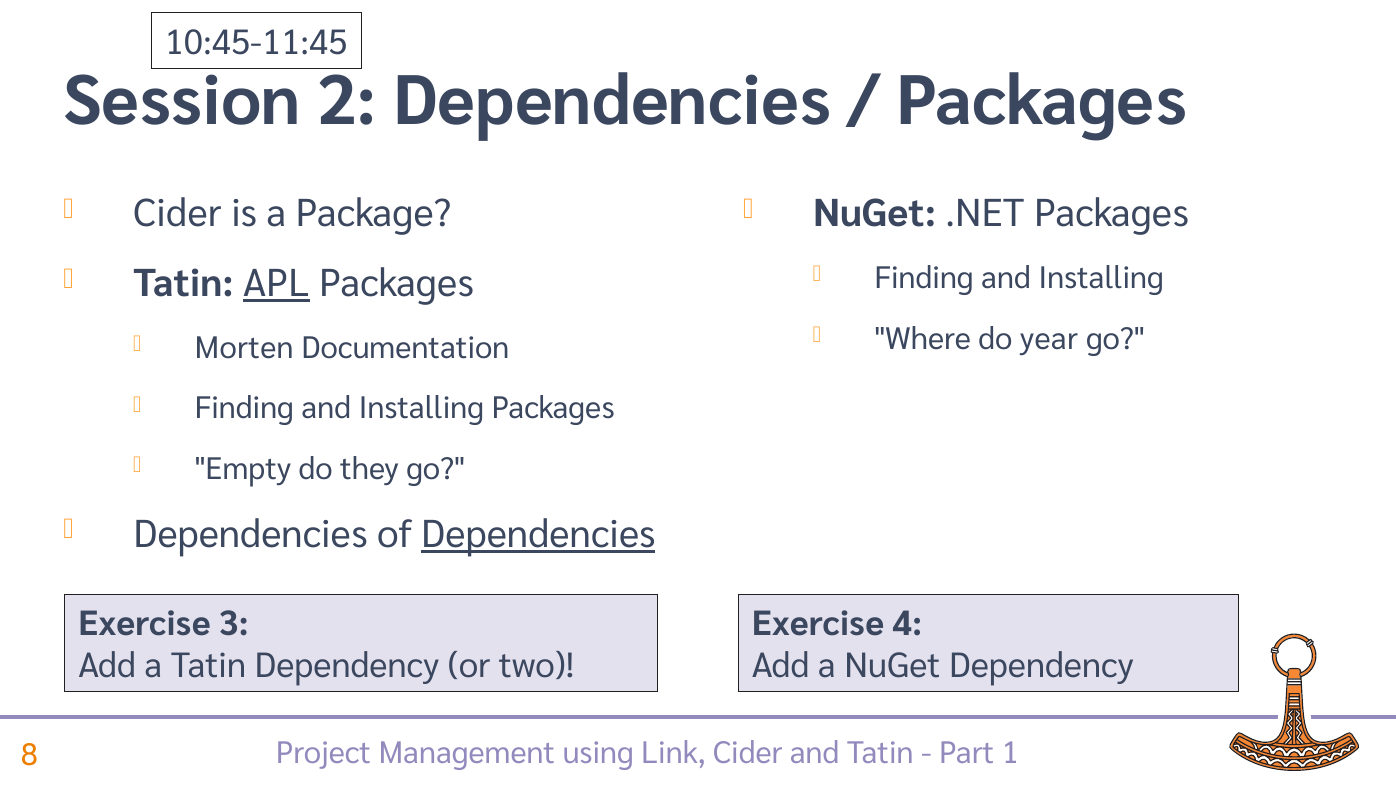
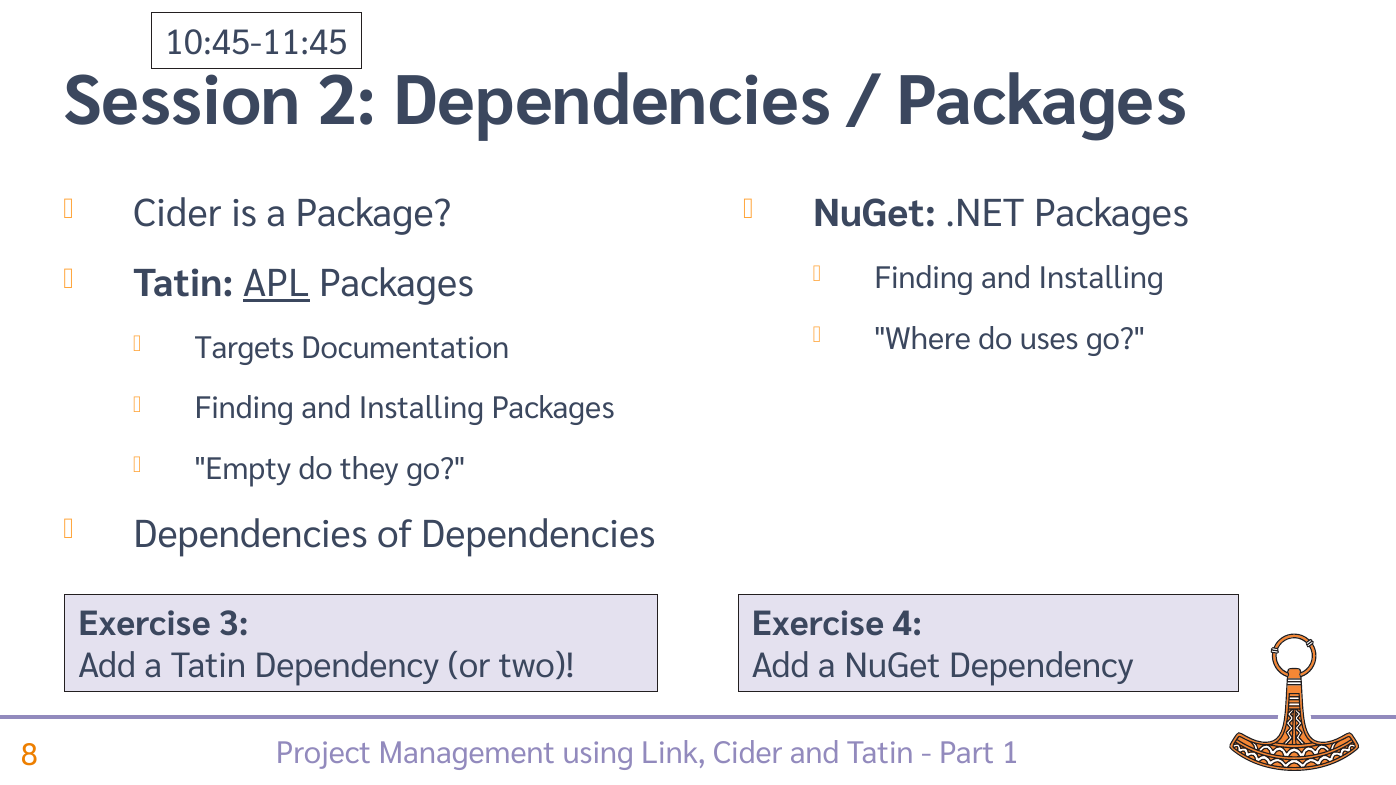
year: year -> uses (1049, 339)
Morten: Morten -> Targets (244, 348)
Dependencies underline: present -> none (538, 535)
